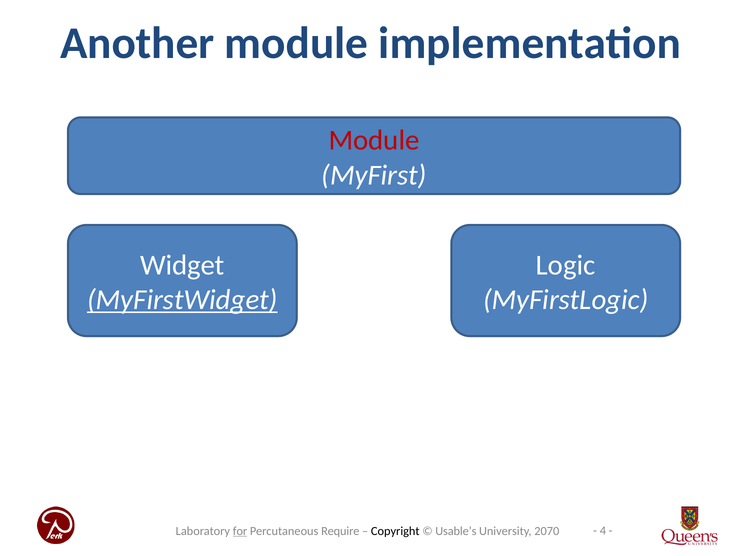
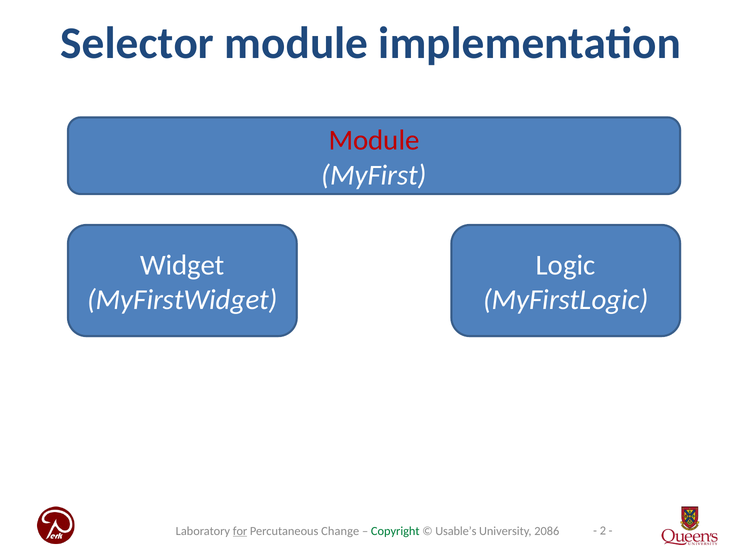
Another: Another -> Selector (137, 43)
MyFirstWidget underline: present -> none (182, 300)
4: 4 -> 2 (603, 531)
Require: Require -> Change (340, 531)
Copyright colour: black -> green (395, 531)
2070: 2070 -> 2086 (547, 531)
